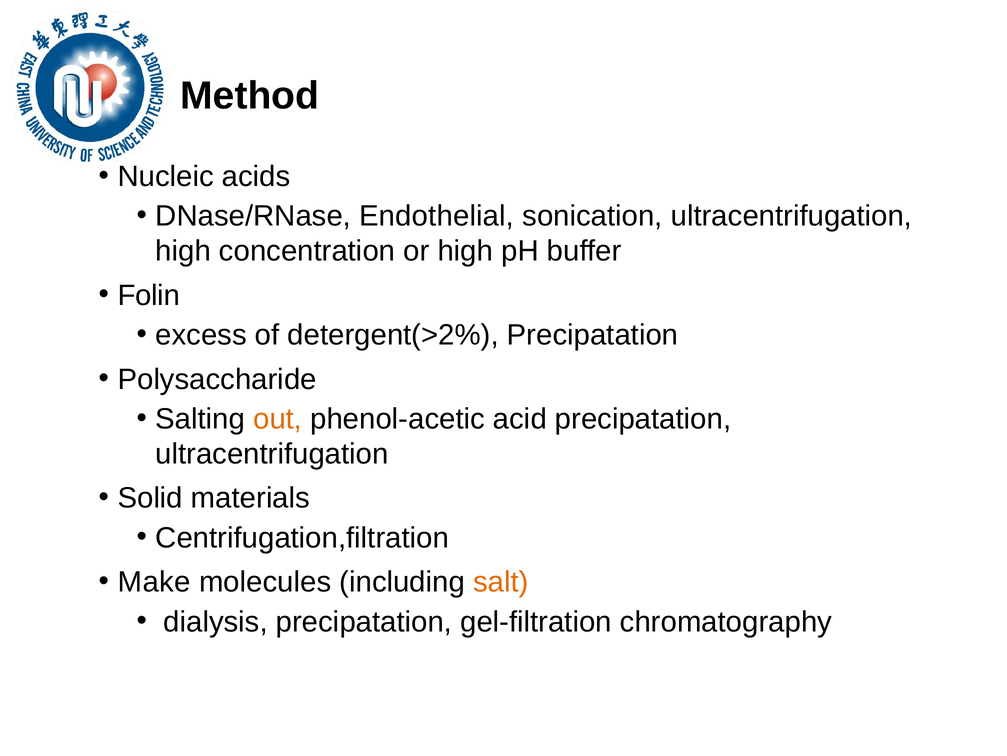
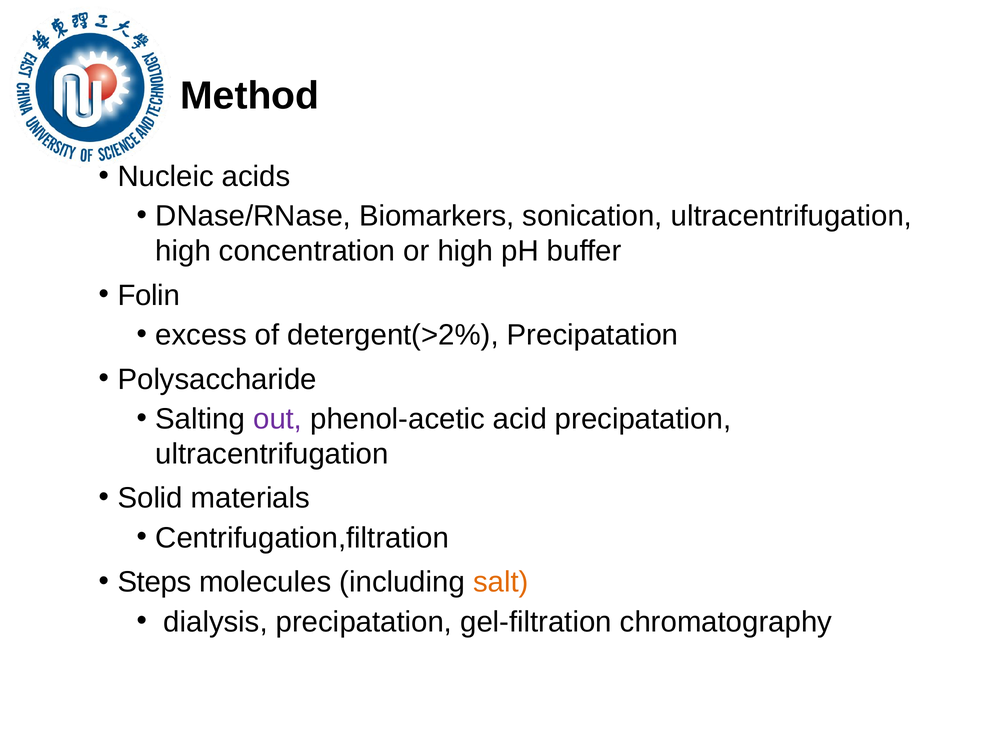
Endothelial: Endothelial -> Biomarkers (437, 216)
out colour: orange -> purple (278, 419)
Make: Make -> Steps (154, 582)
